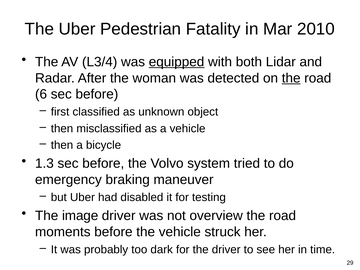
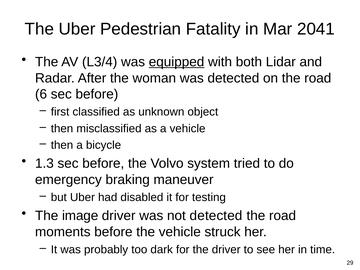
2010: 2010 -> 2041 (316, 29)
the underline: present -> none (291, 78)
not overview: overview -> detected (216, 216)
